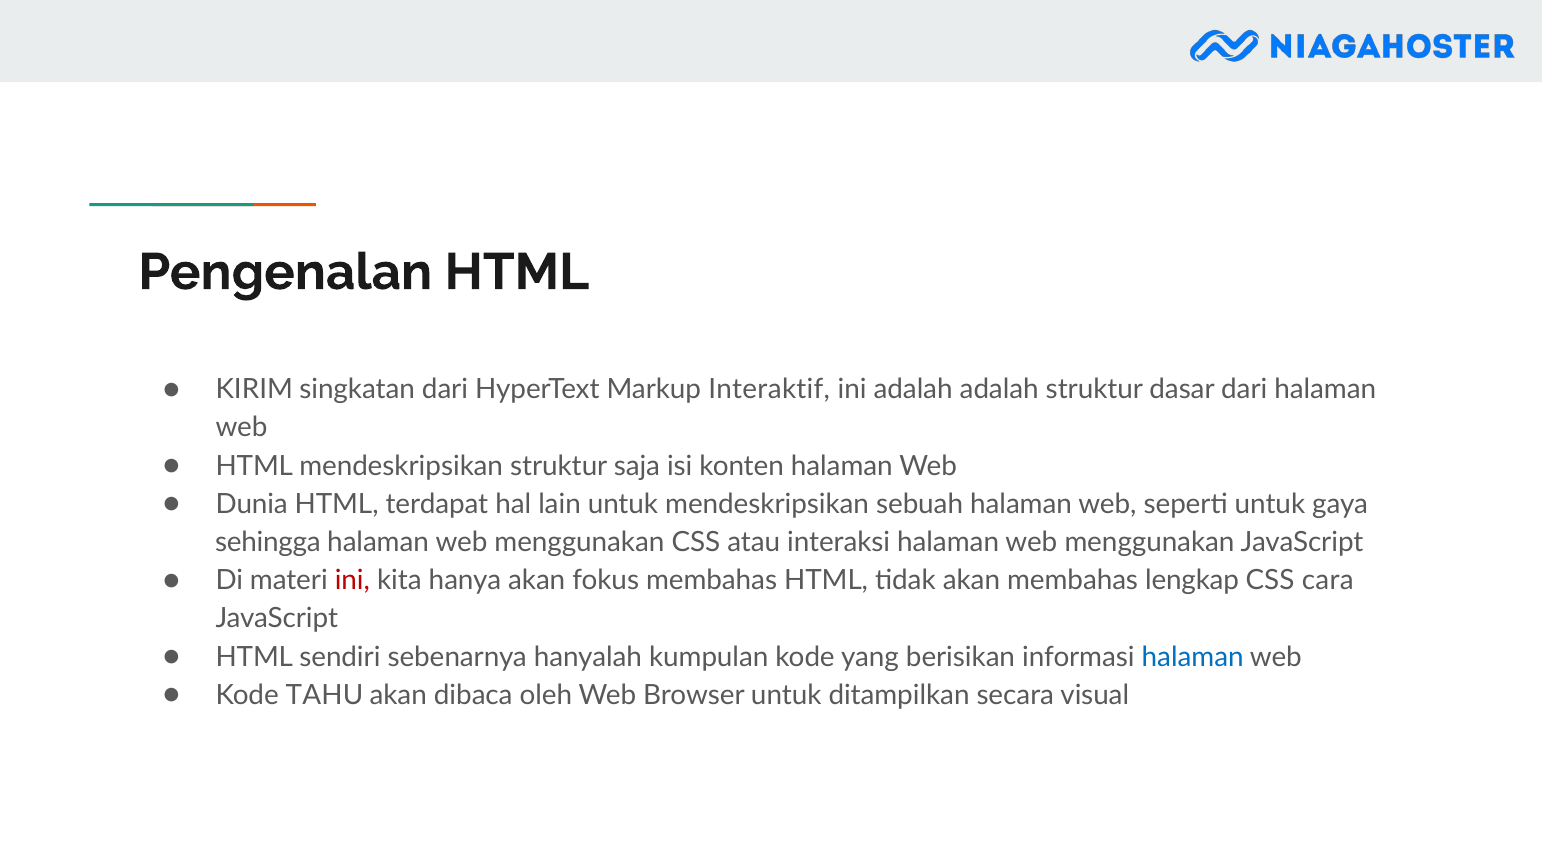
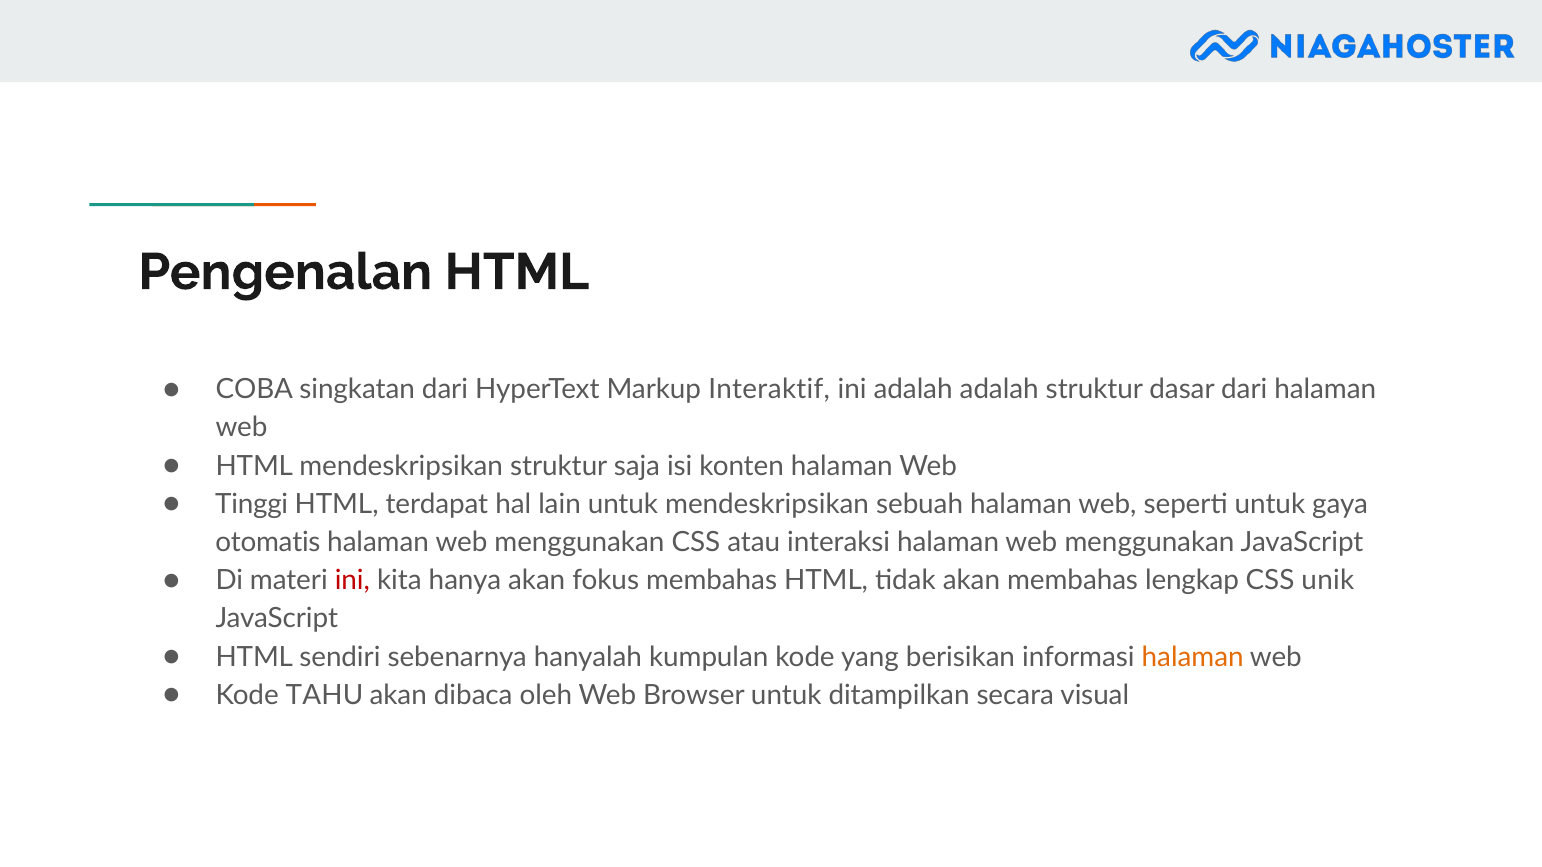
KIRIM: KIRIM -> COBA (254, 390)
Dunia: Dunia -> Tinggi (252, 504)
sehingga: sehingga -> otomatis (268, 543)
cara: cara -> unik (1328, 581)
halaman colour: blue -> orange (1193, 657)
